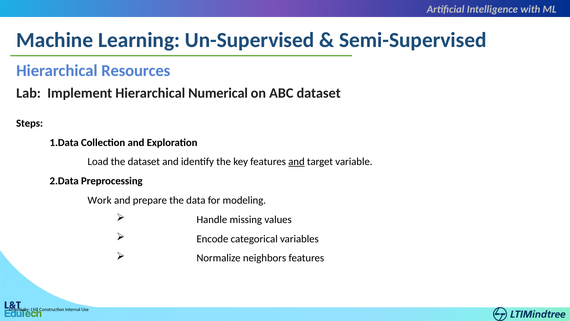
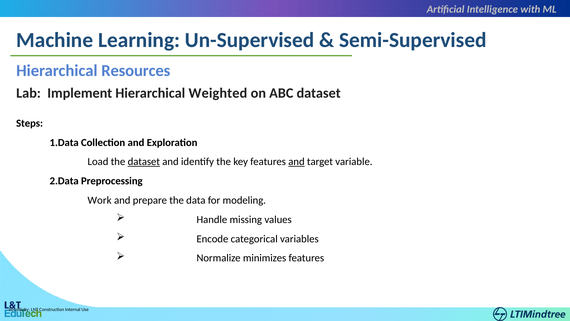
Numerical: Numerical -> Weighted (218, 93)
dataset underline: none -> present (144, 162)
neighbors: neighbors -> minimizes (265, 258)
